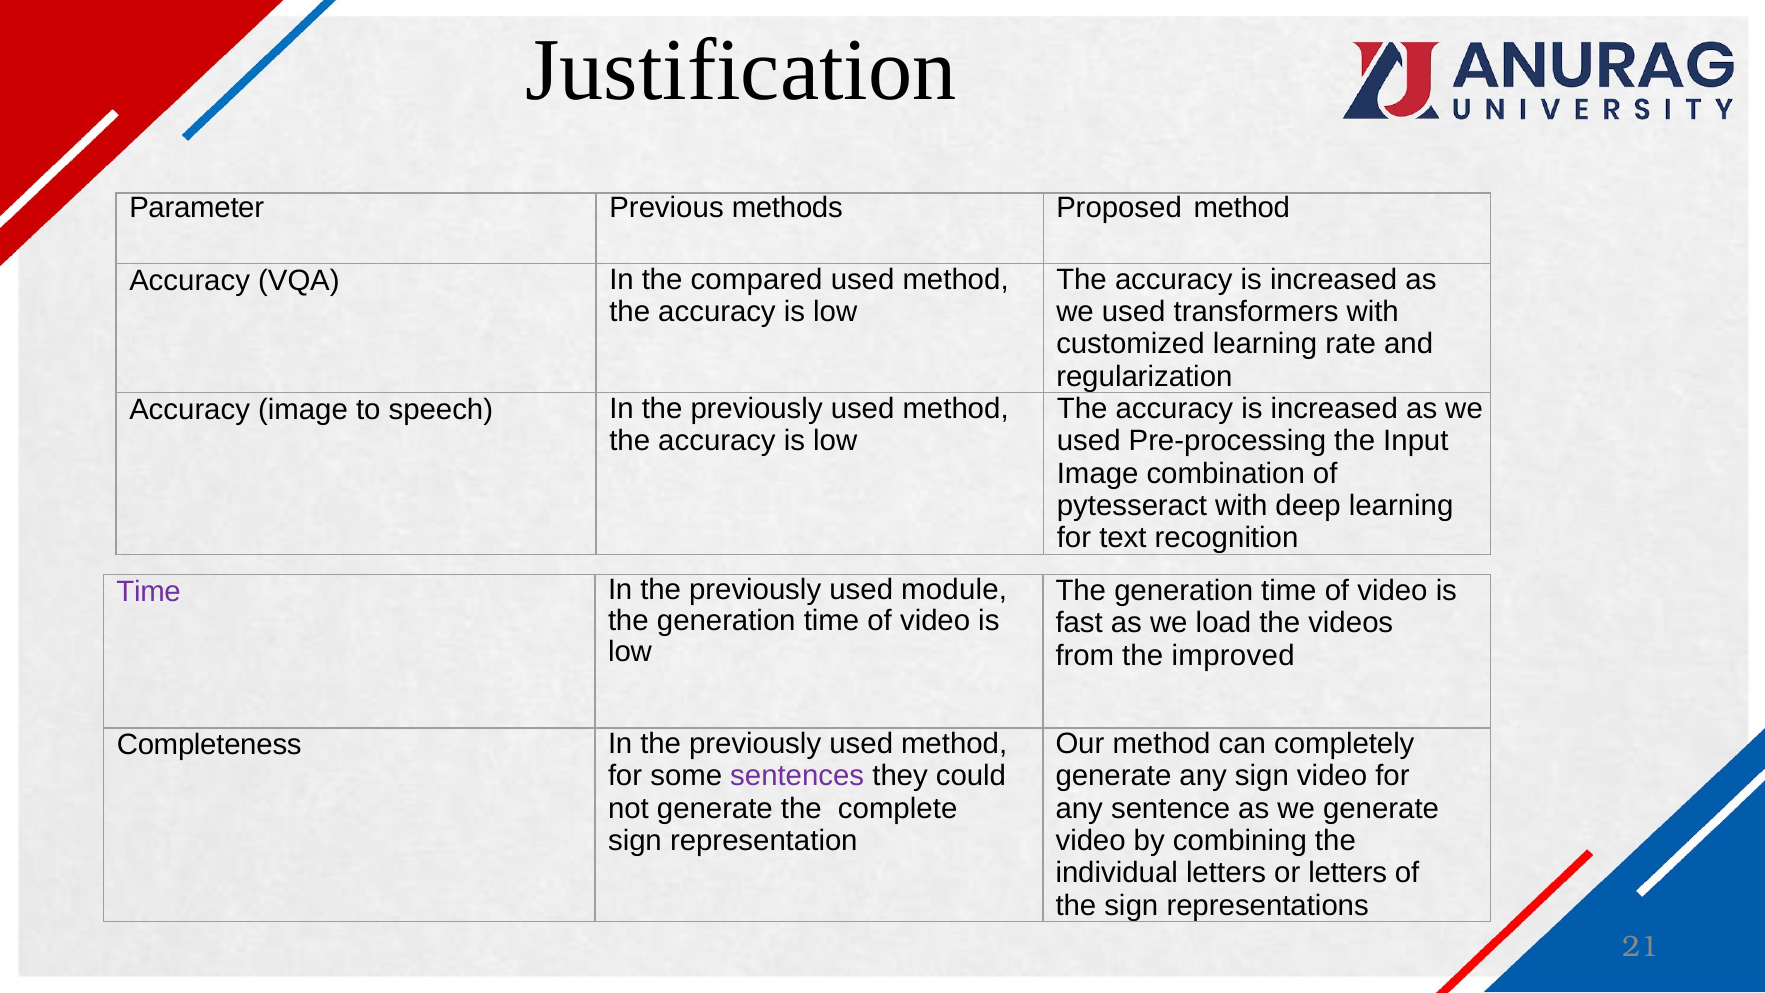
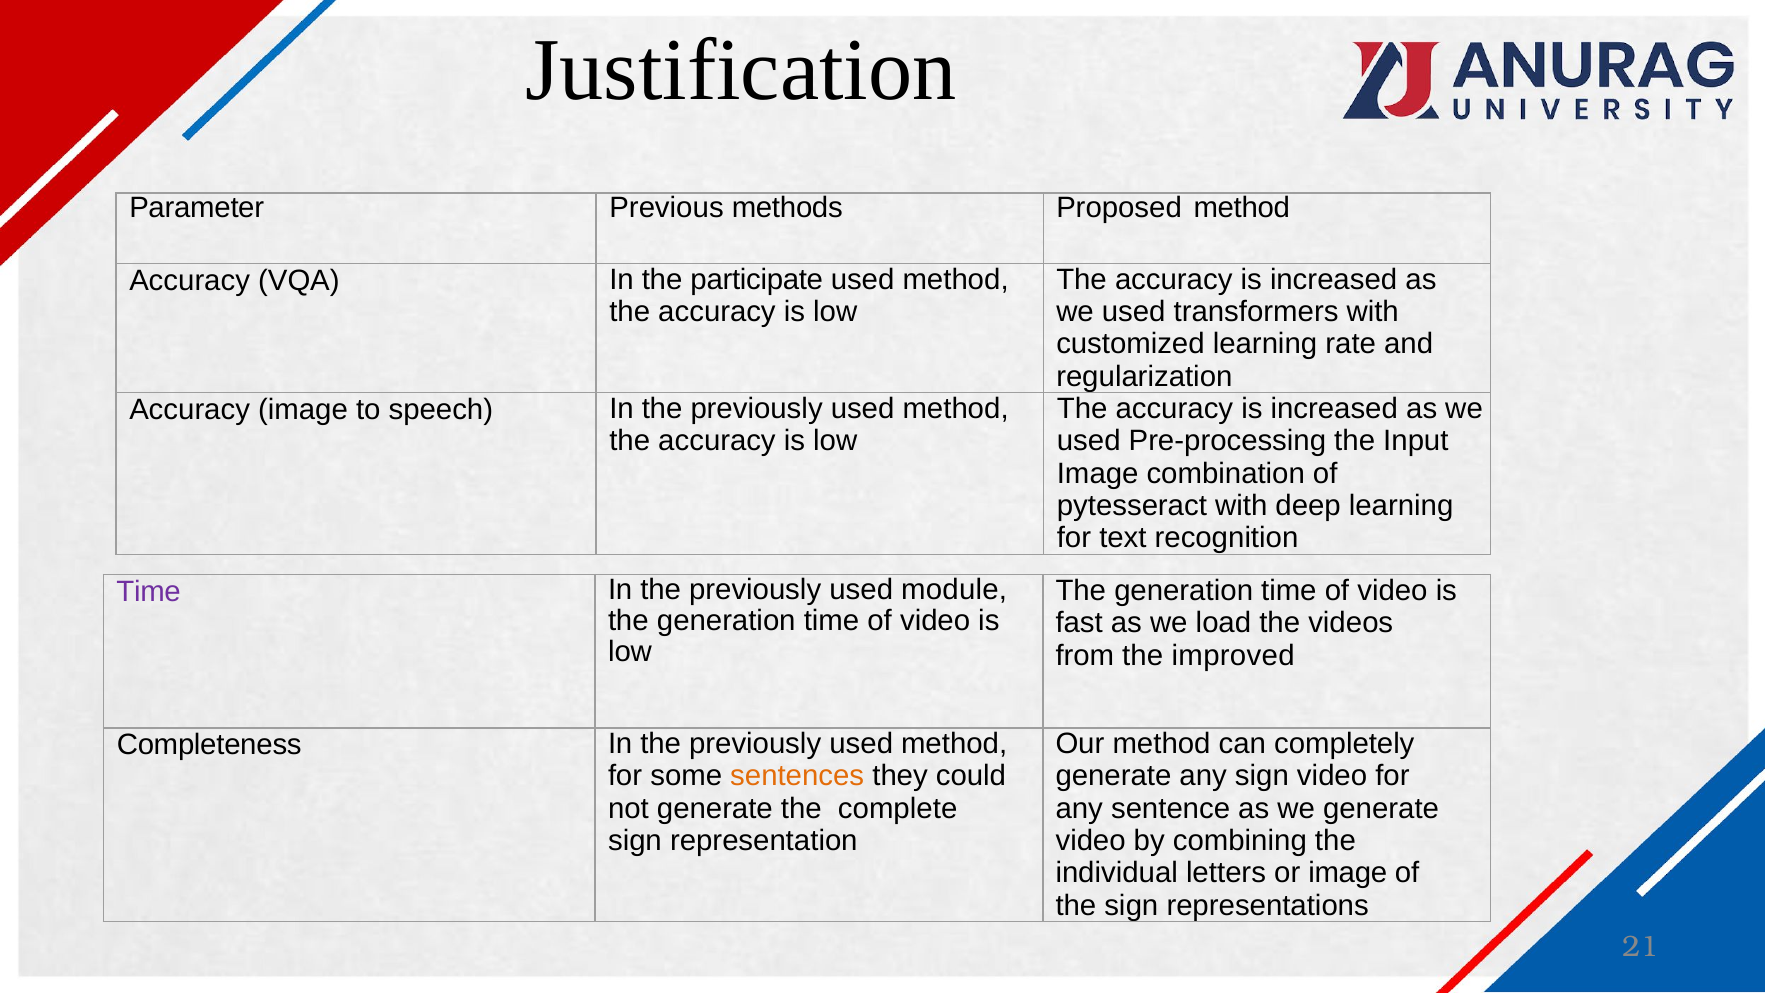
compared: compared -> participate (757, 279)
sentences colour: purple -> orange (797, 776)
or letters: letters -> image (1348, 873)
